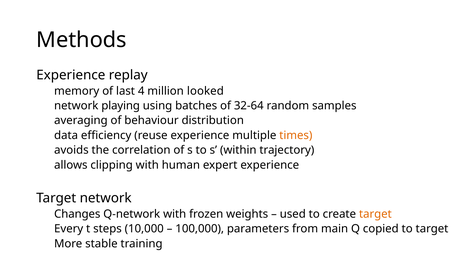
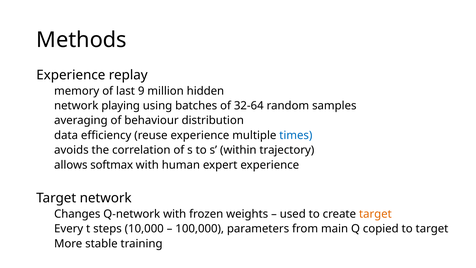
4: 4 -> 9 (141, 91)
looked: looked -> hidden (205, 91)
times colour: orange -> blue (296, 135)
clipping: clipping -> softmax (112, 165)
